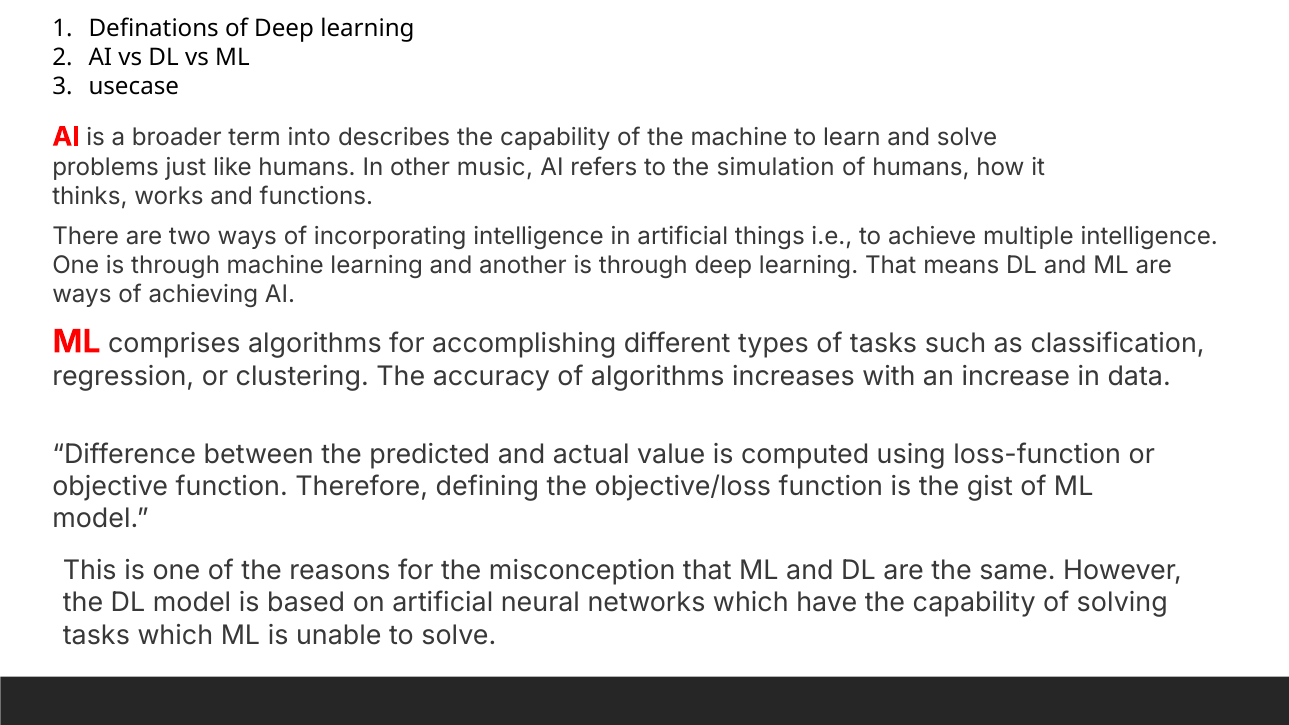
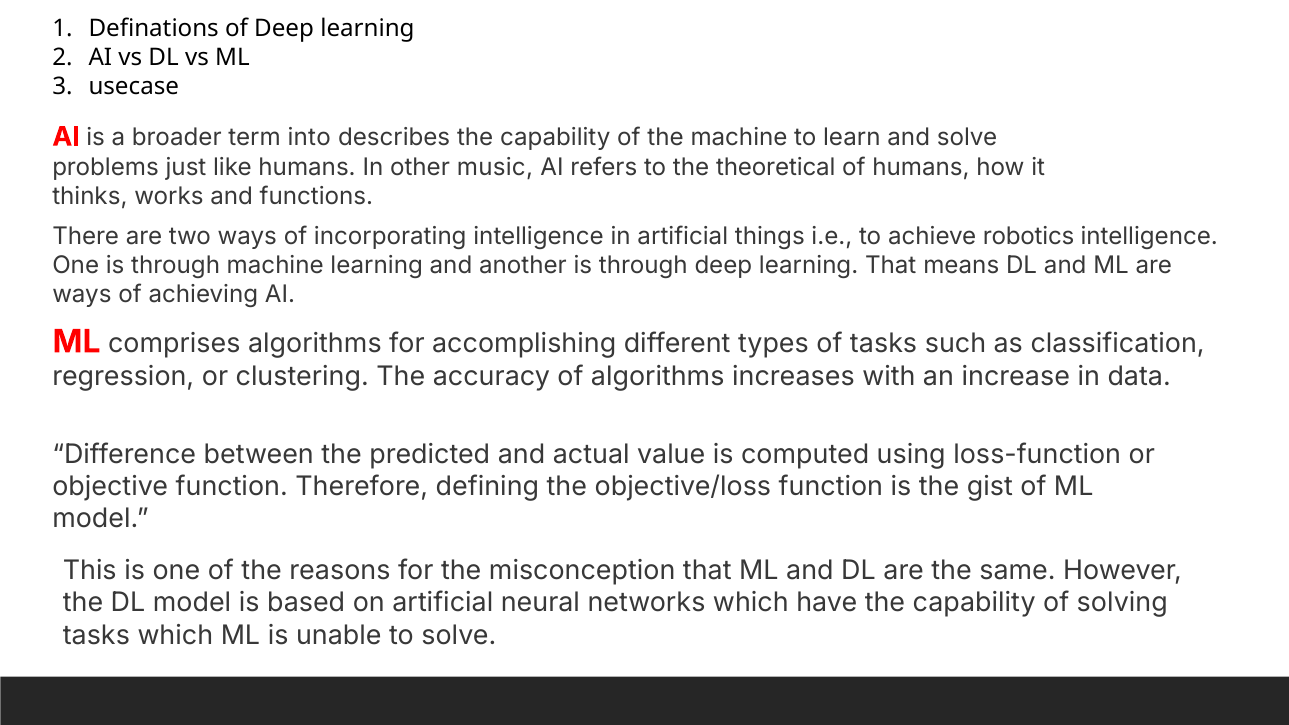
simulation: simulation -> theoretical (776, 167)
multiple: multiple -> robotics (1029, 236)
